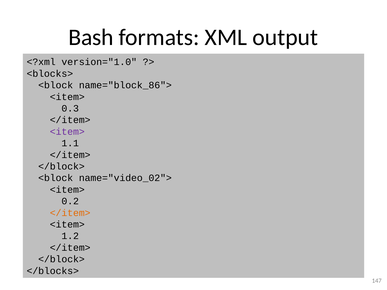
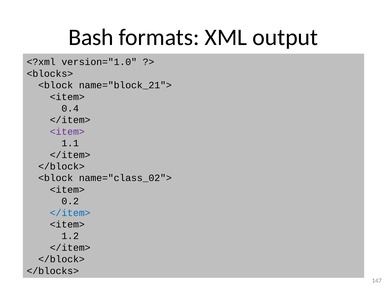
name="block_86">: name="block_86"> -> name="block_21"> (125, 85)
0.3: 0.3 -> 0.4 (70, 109)
name="video_02">: name="video_02"> -> name="class_02"> (125, 178)
</item> colour: orange -> blue (70, 213)
